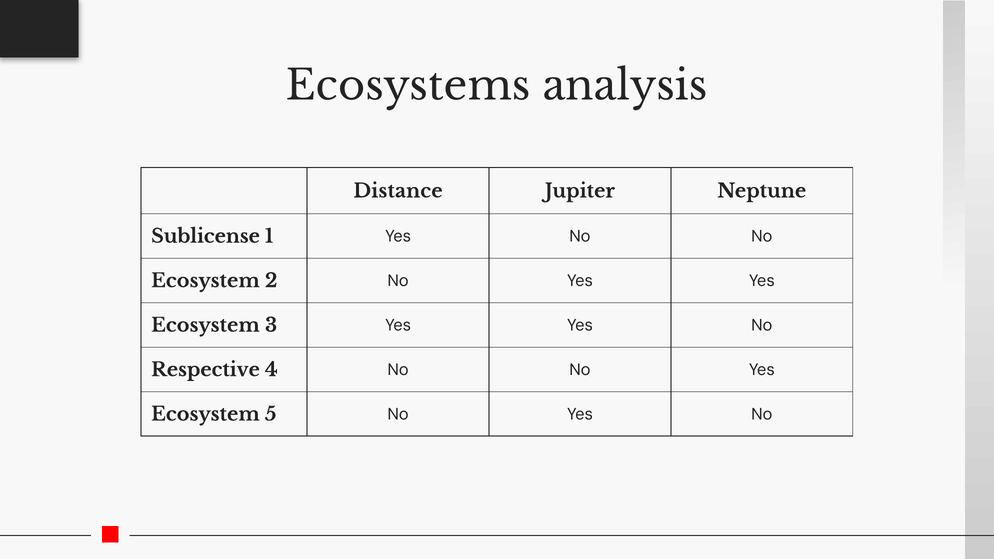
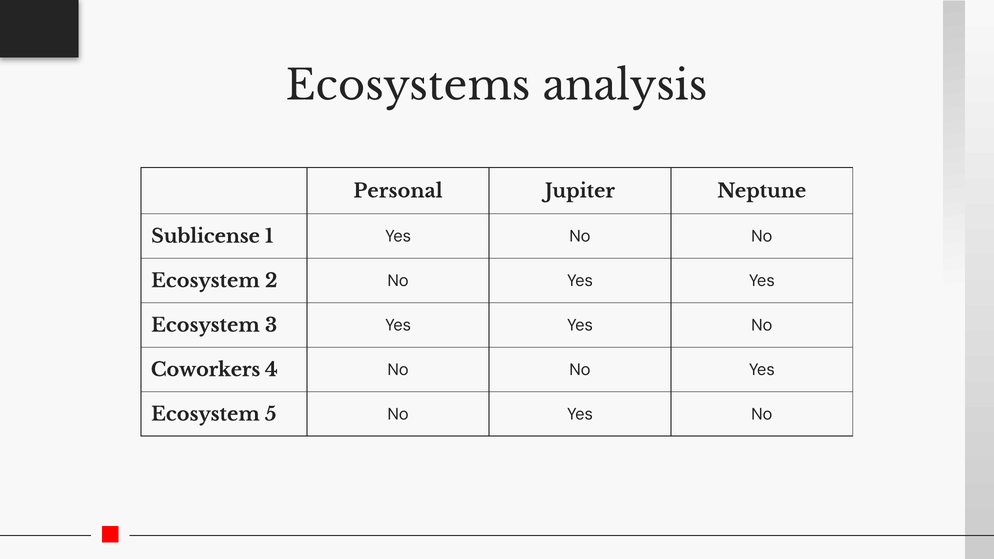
Distance: Distance -> Personal (398, 191)
Respective: Respective -> Coworkers (206, 370)
